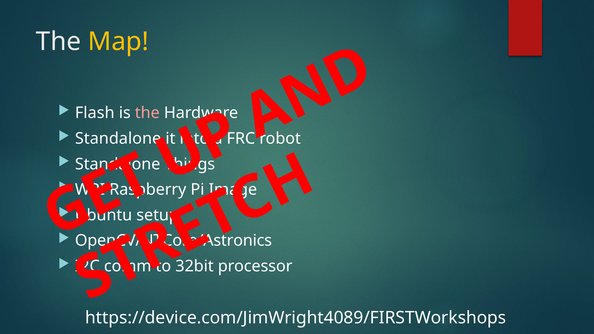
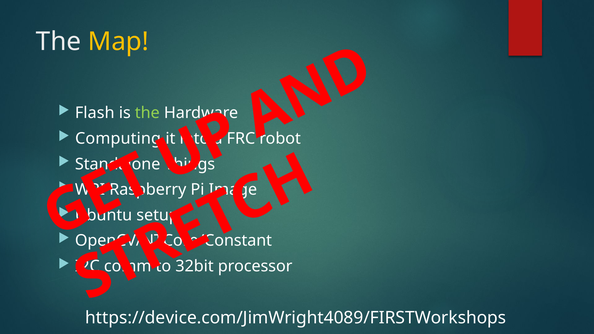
the colour: pink -> light green (147, 113)
Standalone: Standalone -> Computing (118, 139)
OpenCV/NTCore/Astronics: OpenCV/NTCore/Astronics -> OpenCV/NTCore/Constant (173, 241)
